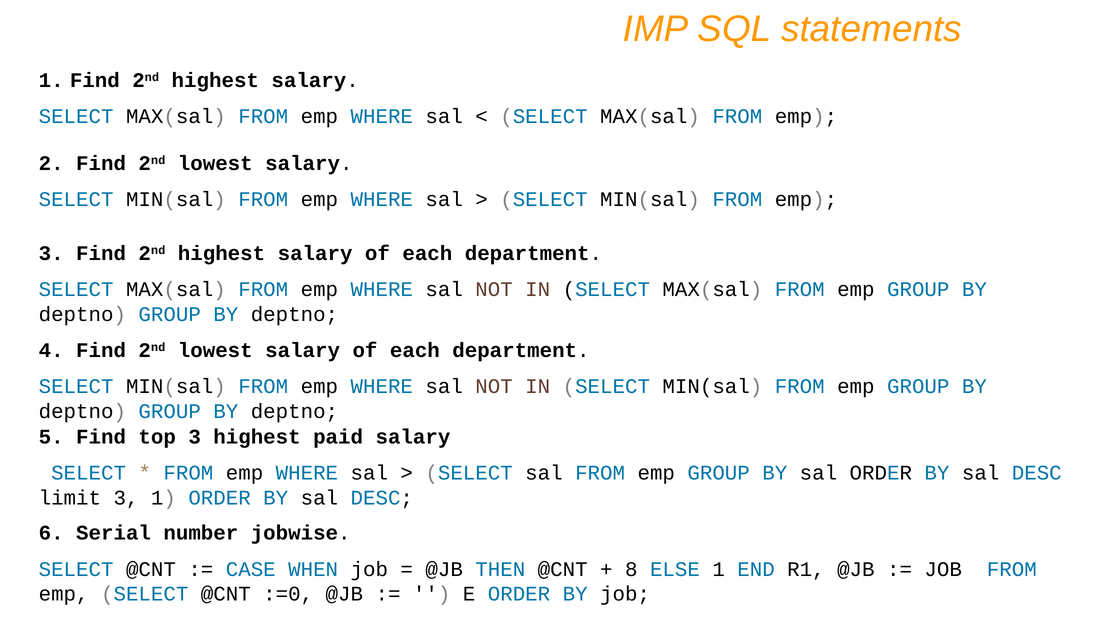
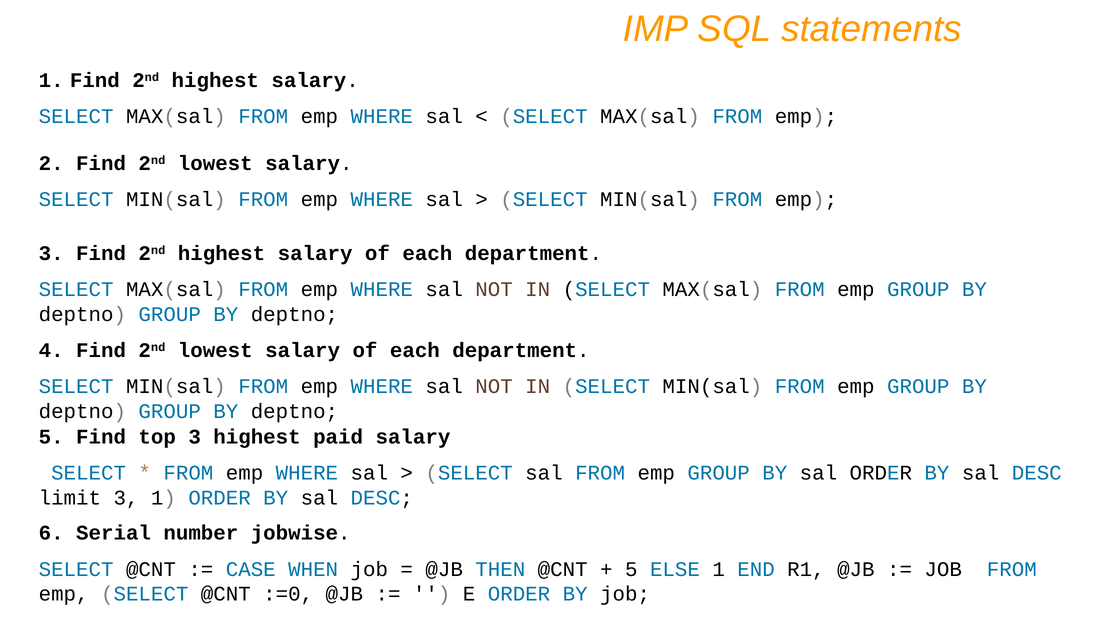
8: 8 -> 5 (631, 569)
